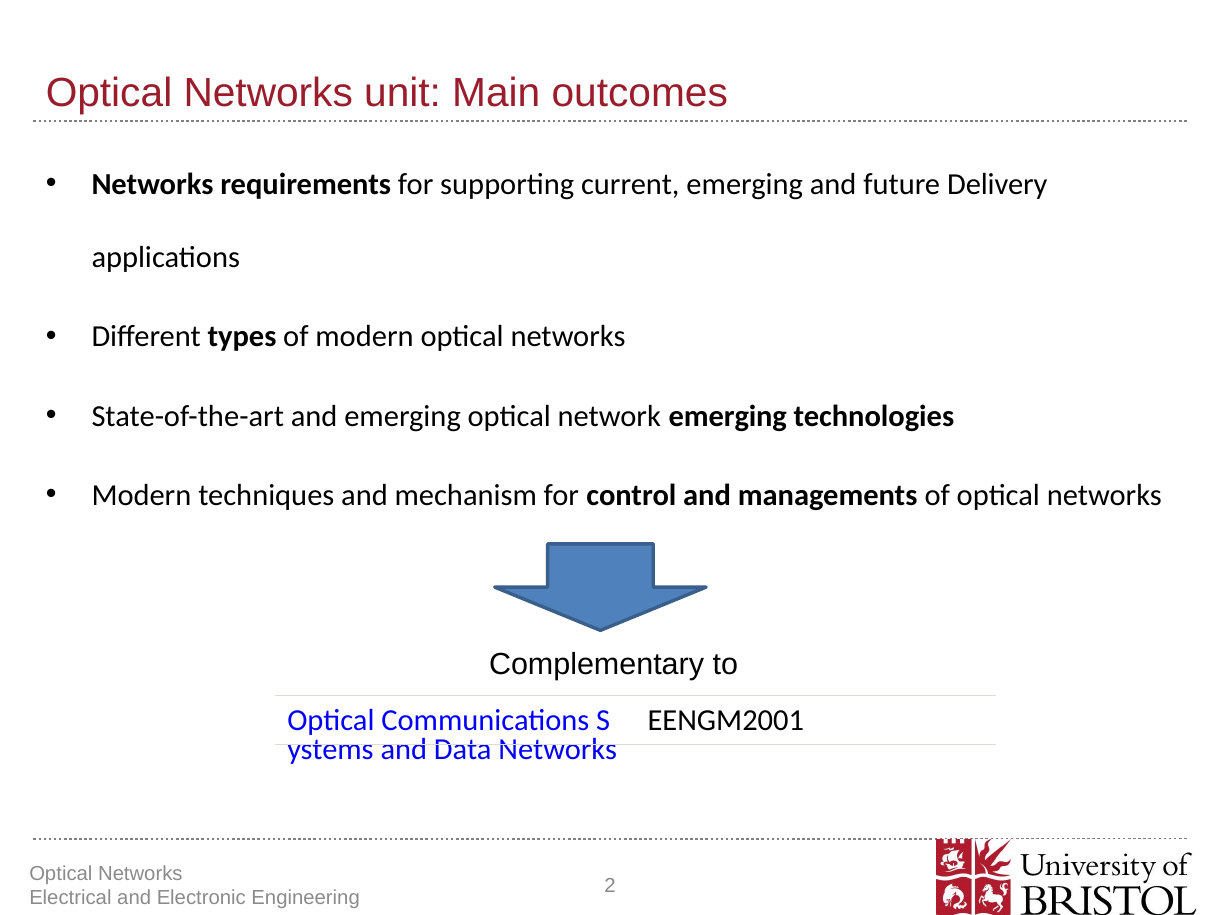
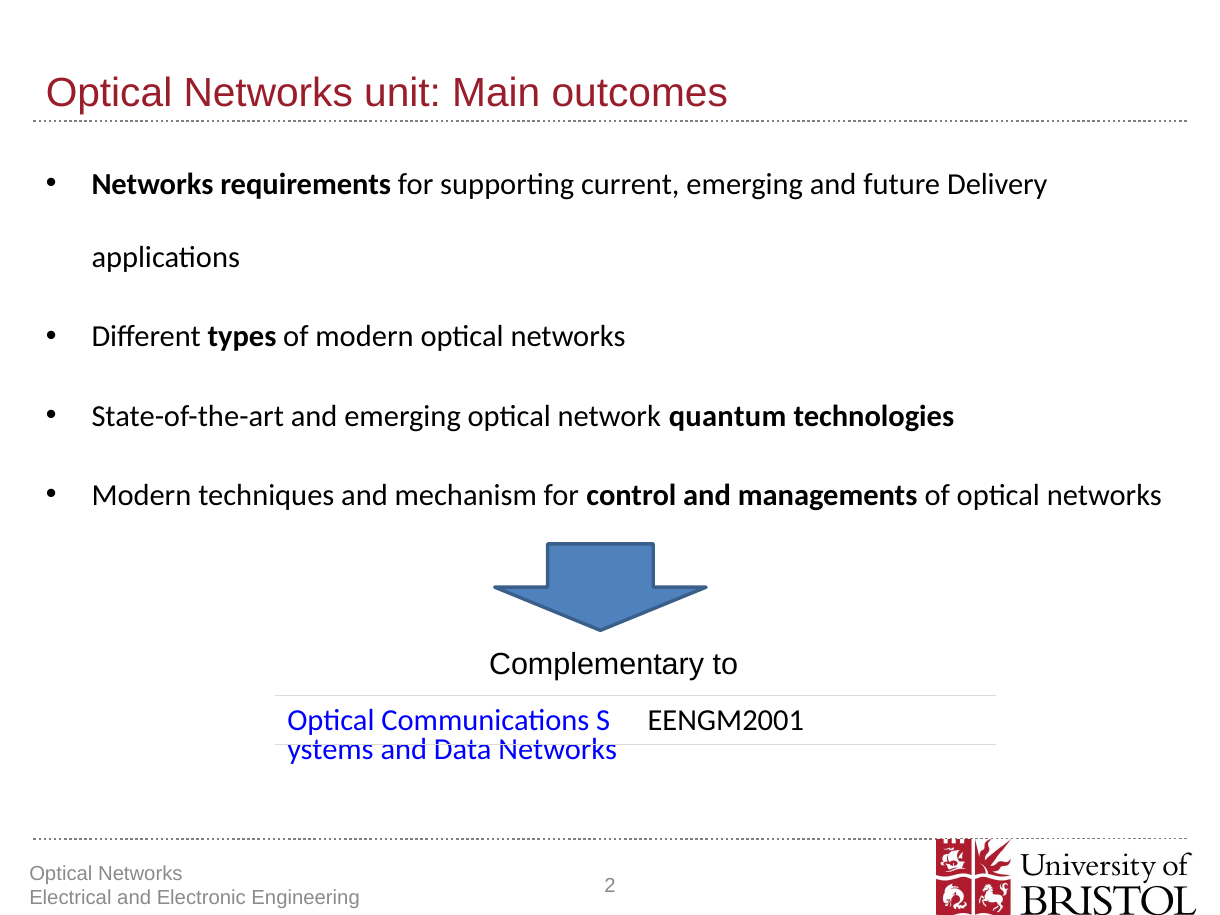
network emerging: emerging -> quantum (728, 416)
